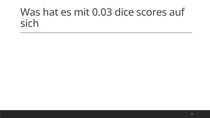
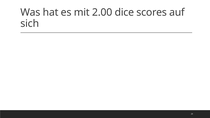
0.03: 0.03 -> 2.00 (102, 12)
